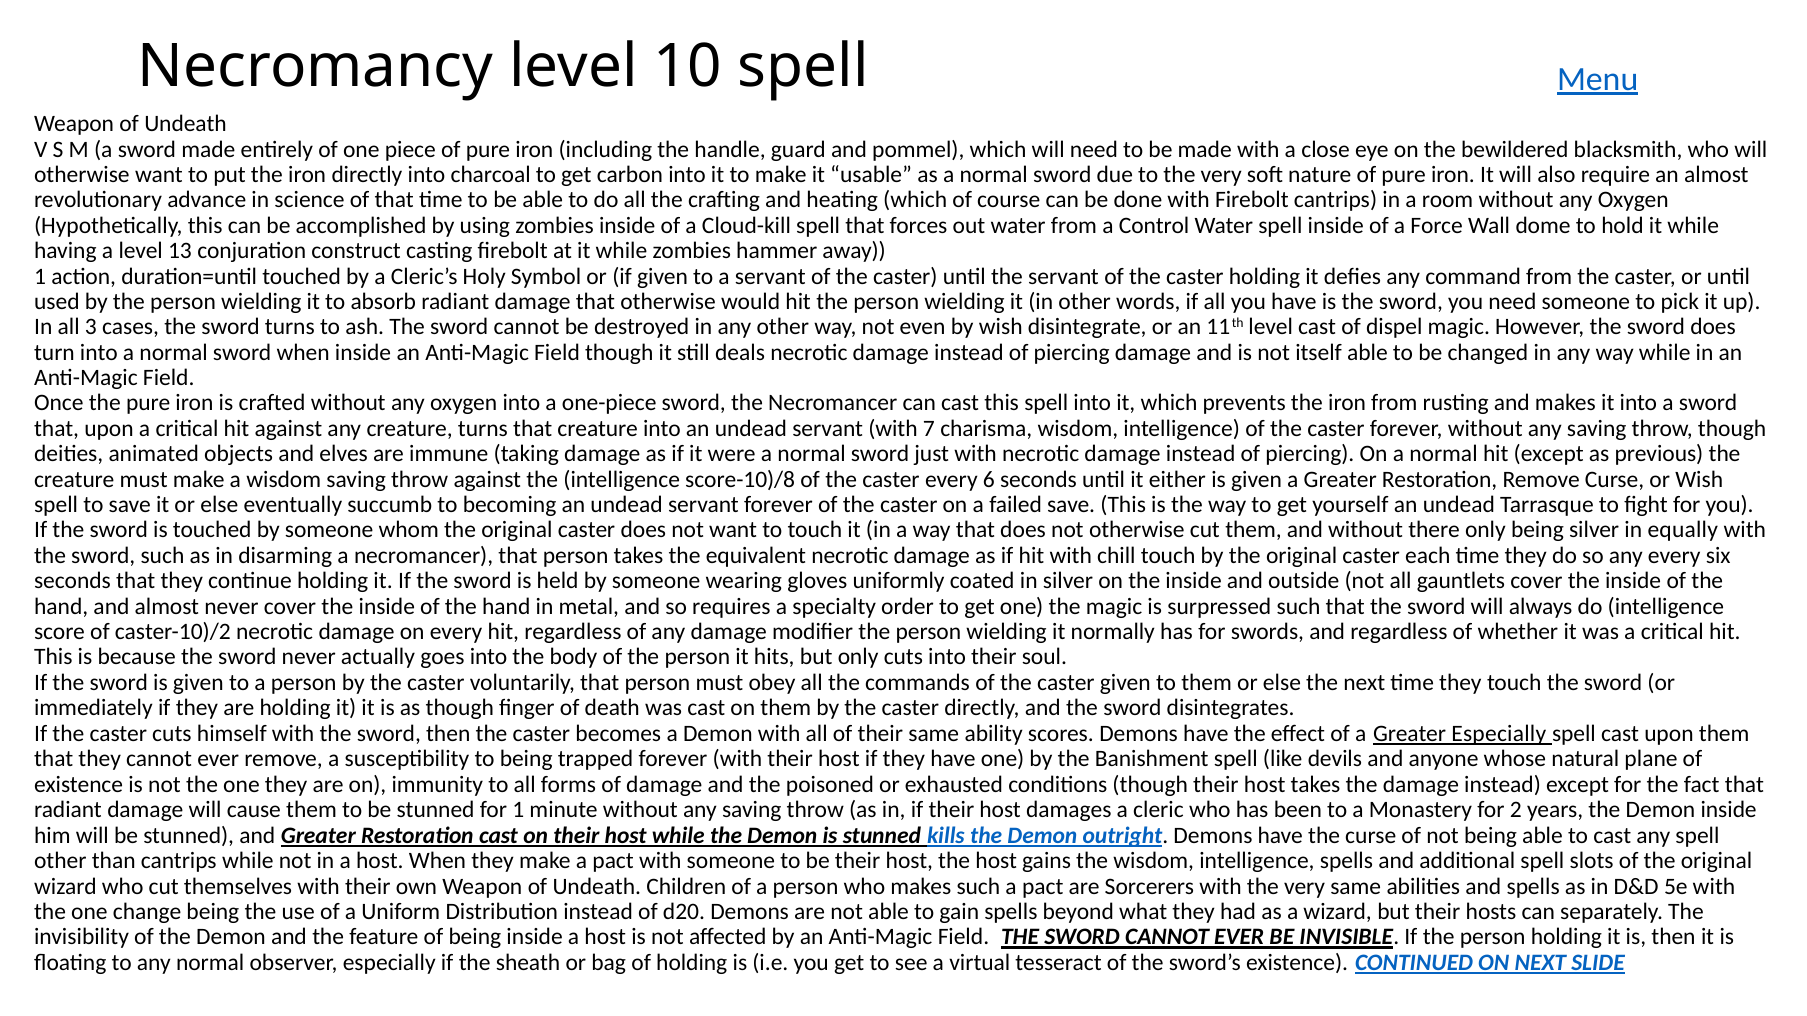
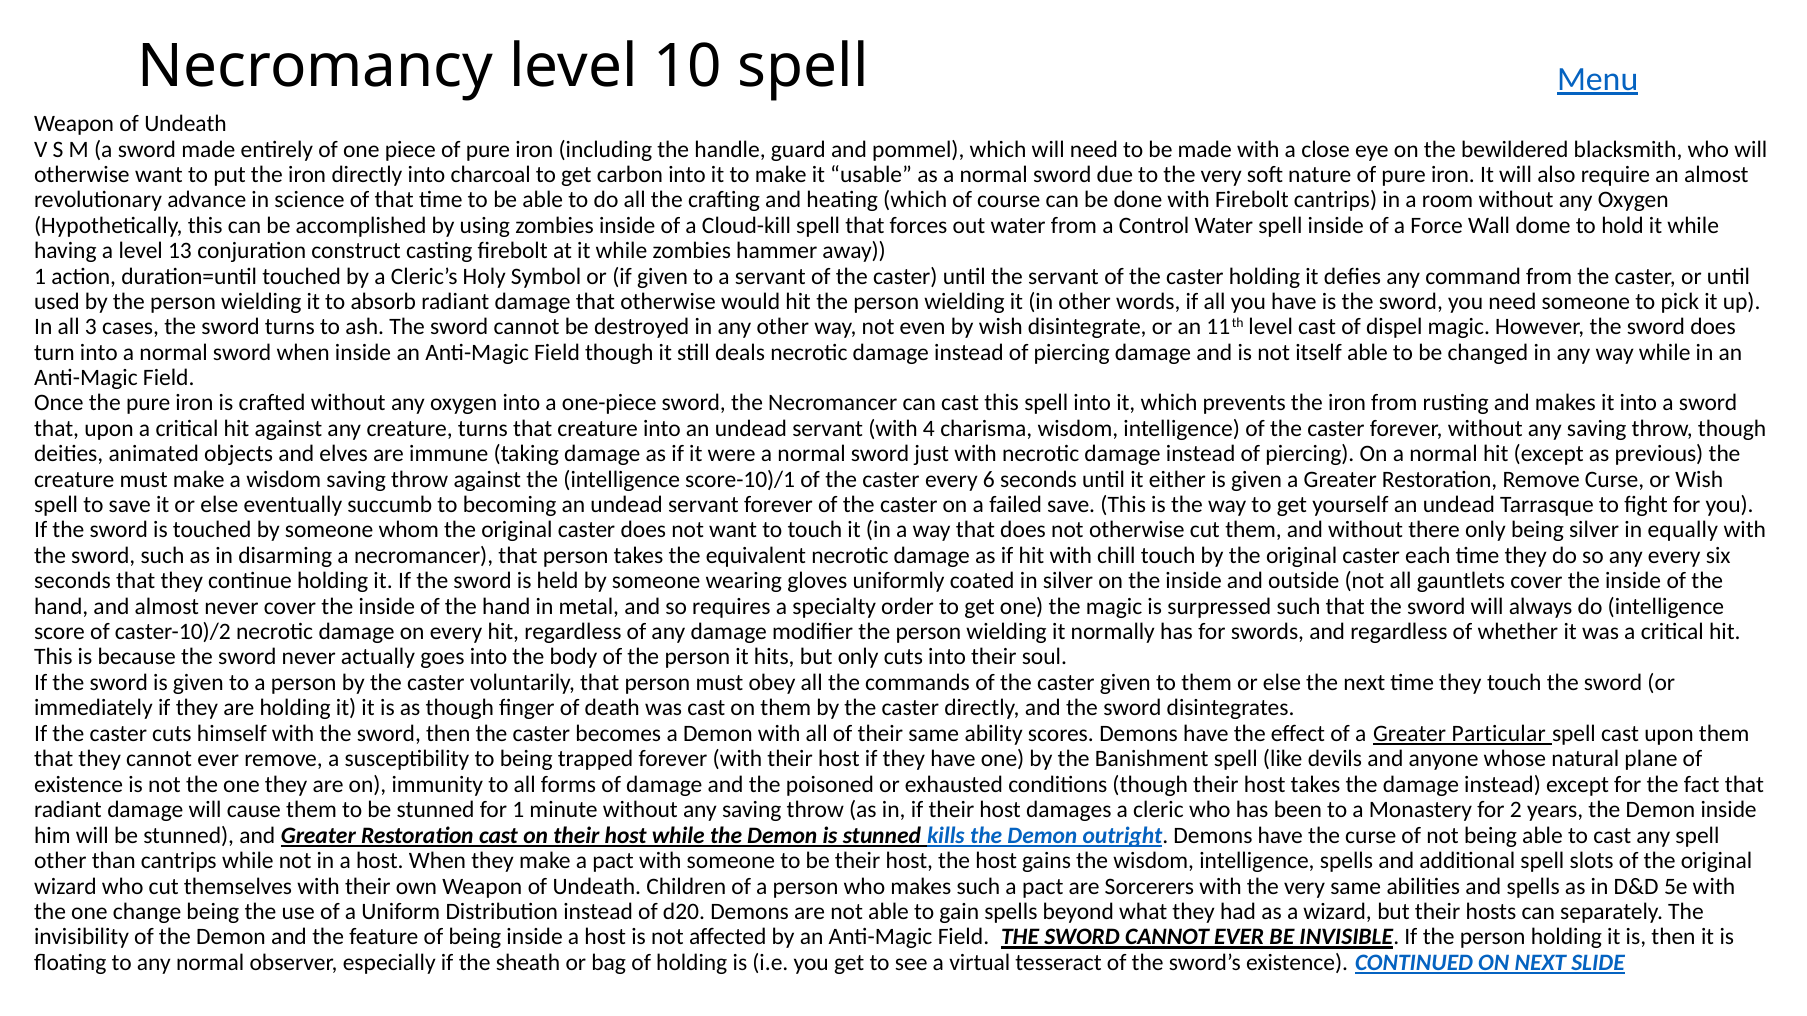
7: 7 -> 4 (929, 429)
score-10)/8: score-10)/8 -> score-10)/1 (740, 480)
Greater Especially: Especially -> Particular (1499, 734)
